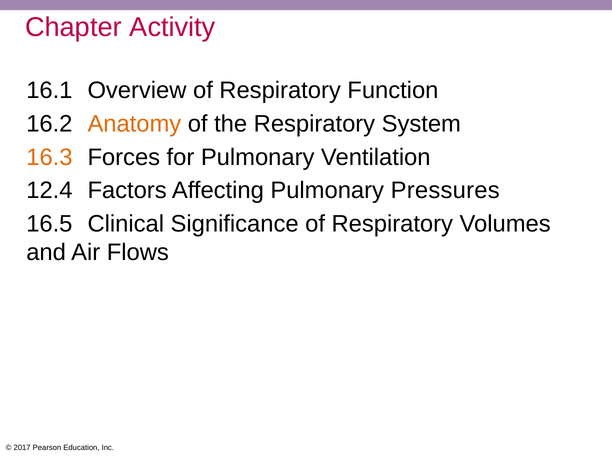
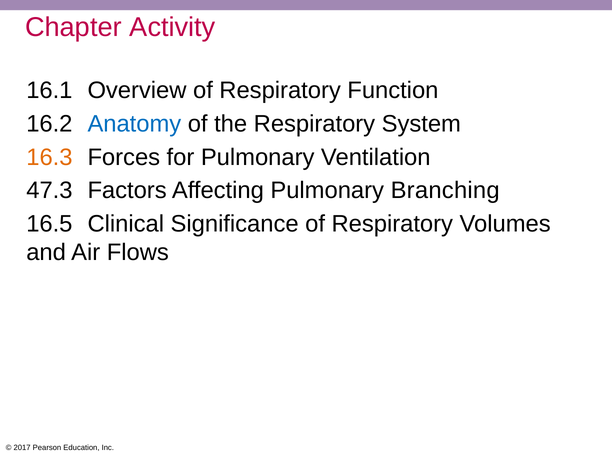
Anatomy colour: orange -> blue (134, 124)
12.4: 12.4 -> 47.3 (49, 191)
Pressures: Pressures -> Branching (445, 191)
